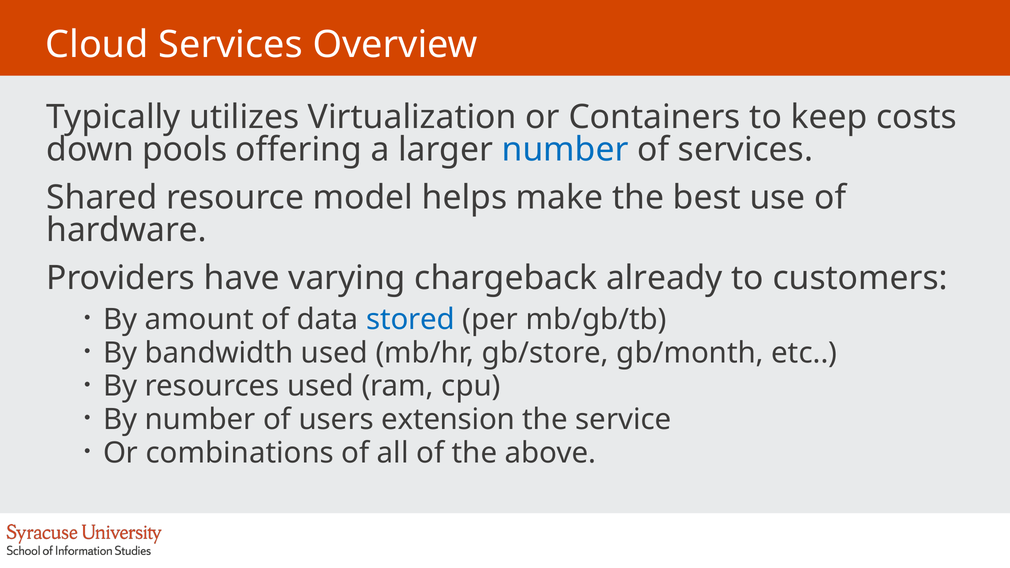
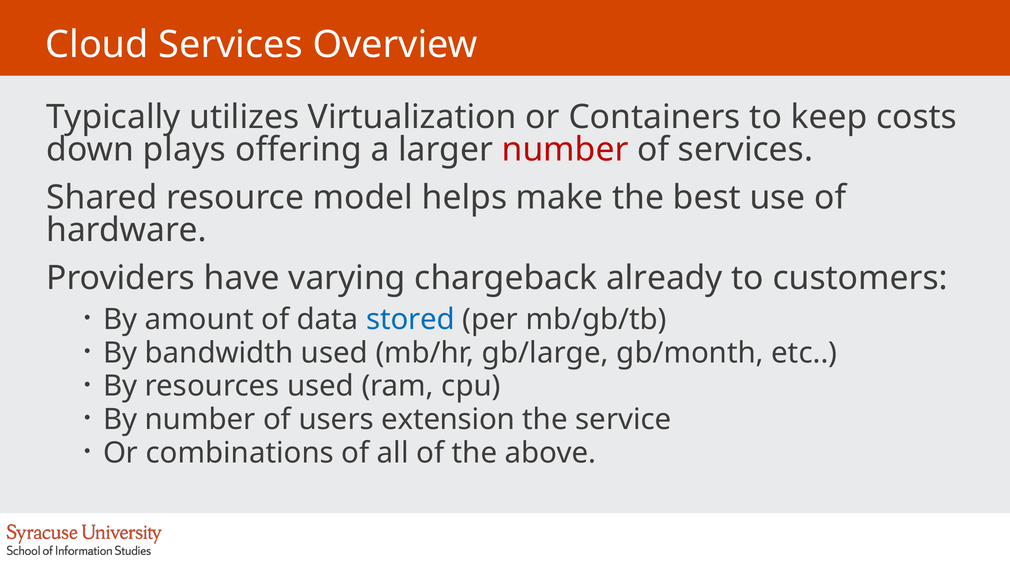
pools: pools -> plays (184, 150)
number colour: blue -> red (565, 150)
gb/store: gb/store -> gb/large (545, 353)
